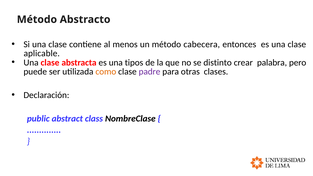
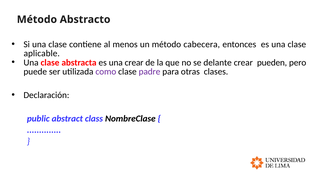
una tipos: tipos -> crear (134, 63)
distinto: distinto -> delante (218, 63)
palabra: palabra -> pueden (272, 63)
como colour: orange -> purple (106, 72)
